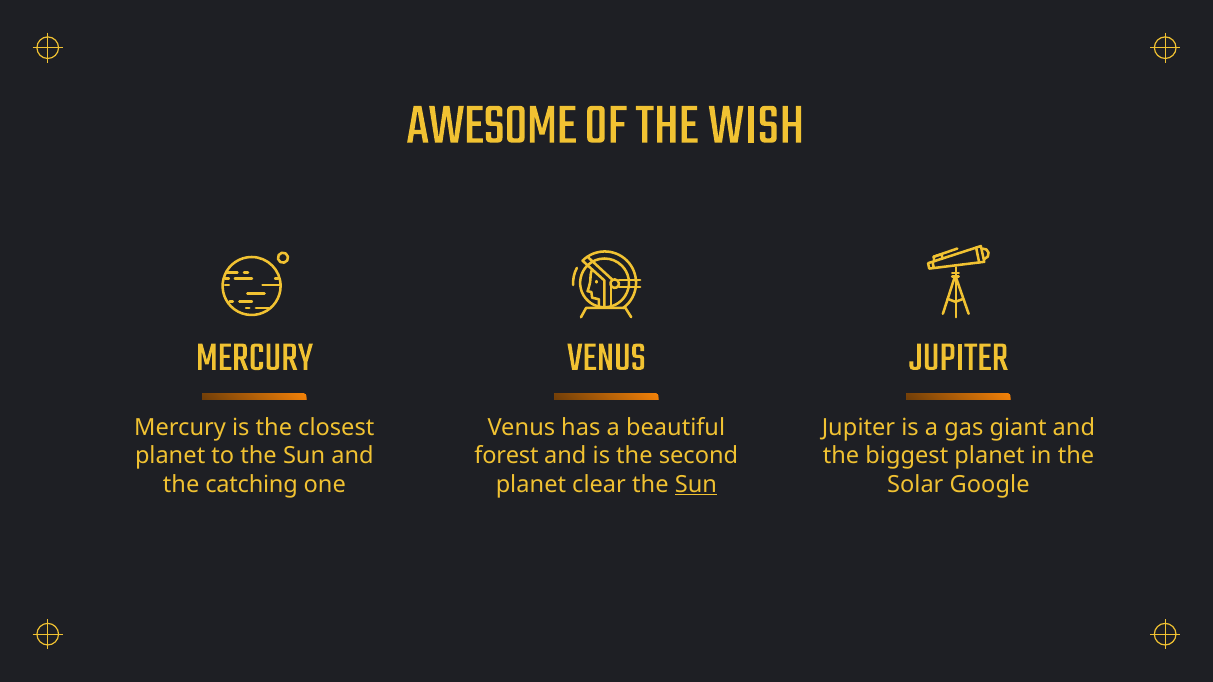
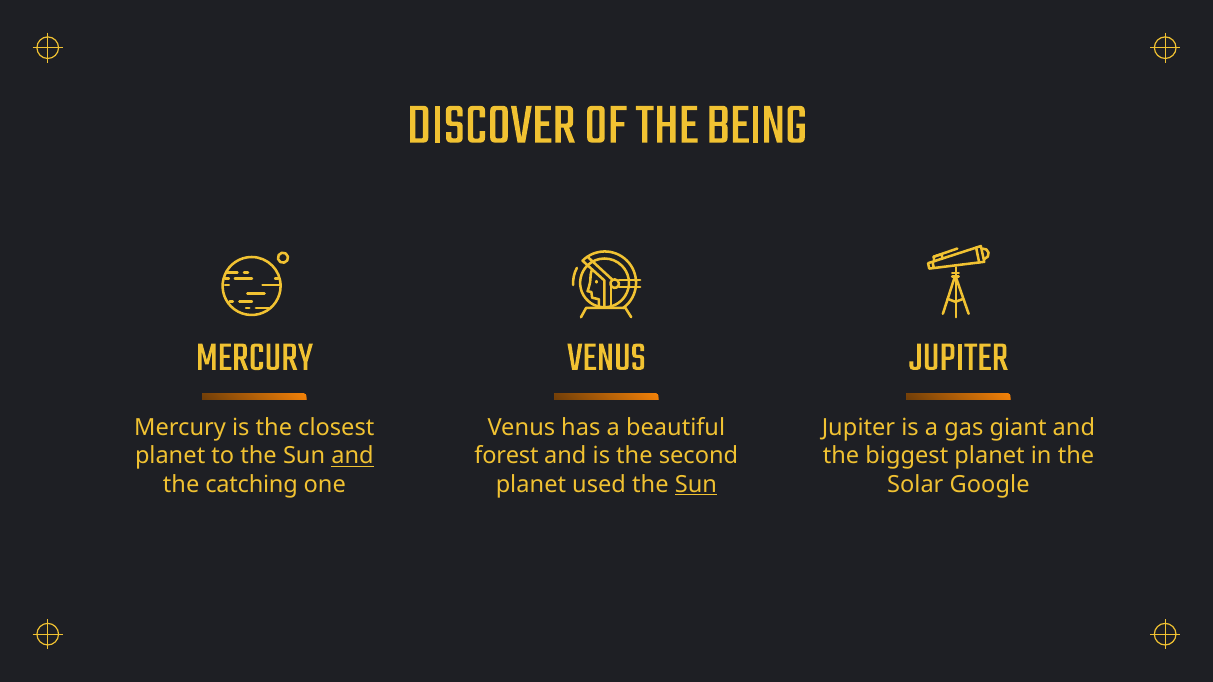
AWESOME: AWESOME -> DISCOVER (491, 123)
WISH: WISH -> BEING (757, 123)
and underline: none -> present (353, 456)
clear: clear -> used (599, 485)
